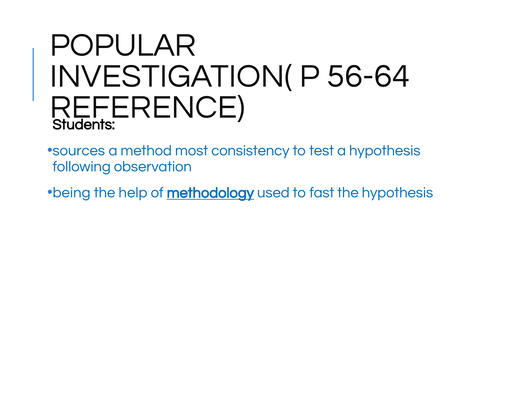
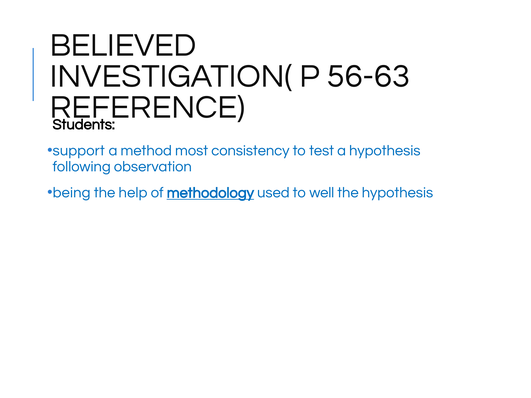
POPULAR: POPULAR -> BELIEVED (123, 45)
56-64: 56-64 -> 56-63 (368, 76)
sources: sources -> support (79, 151)
fast: fast -> well (322, 193)
